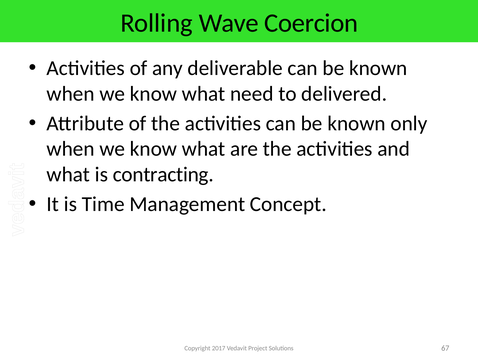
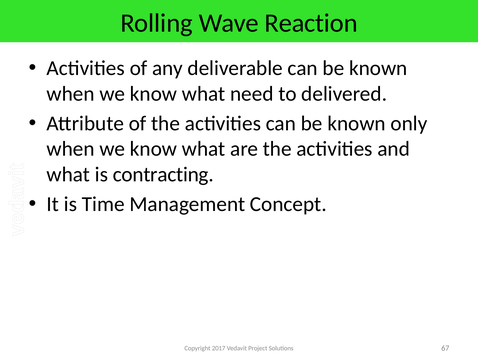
Coercion: Coercion -> Reaction (311, 23)
